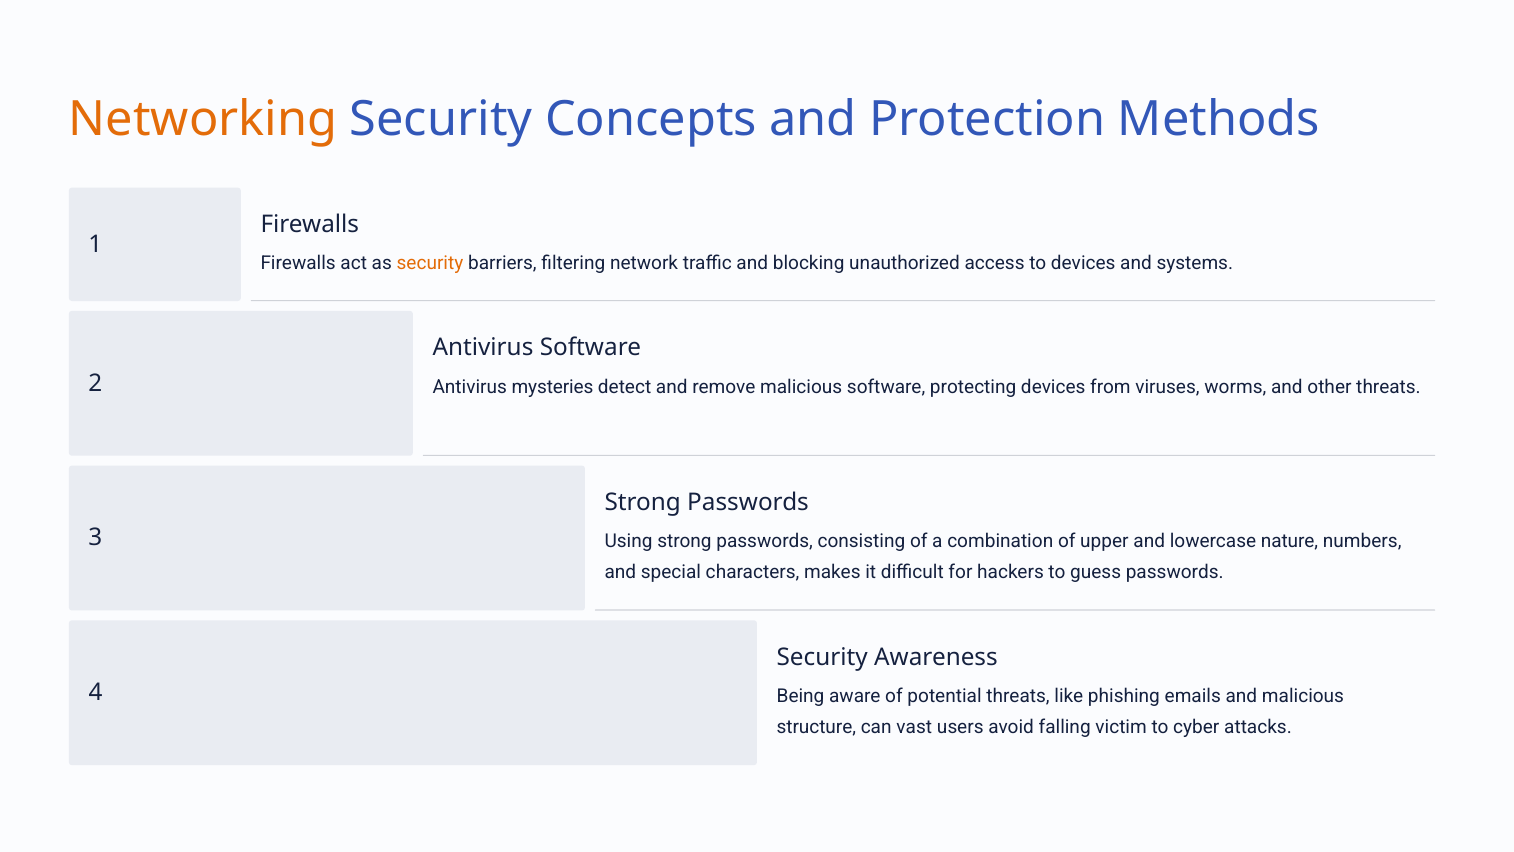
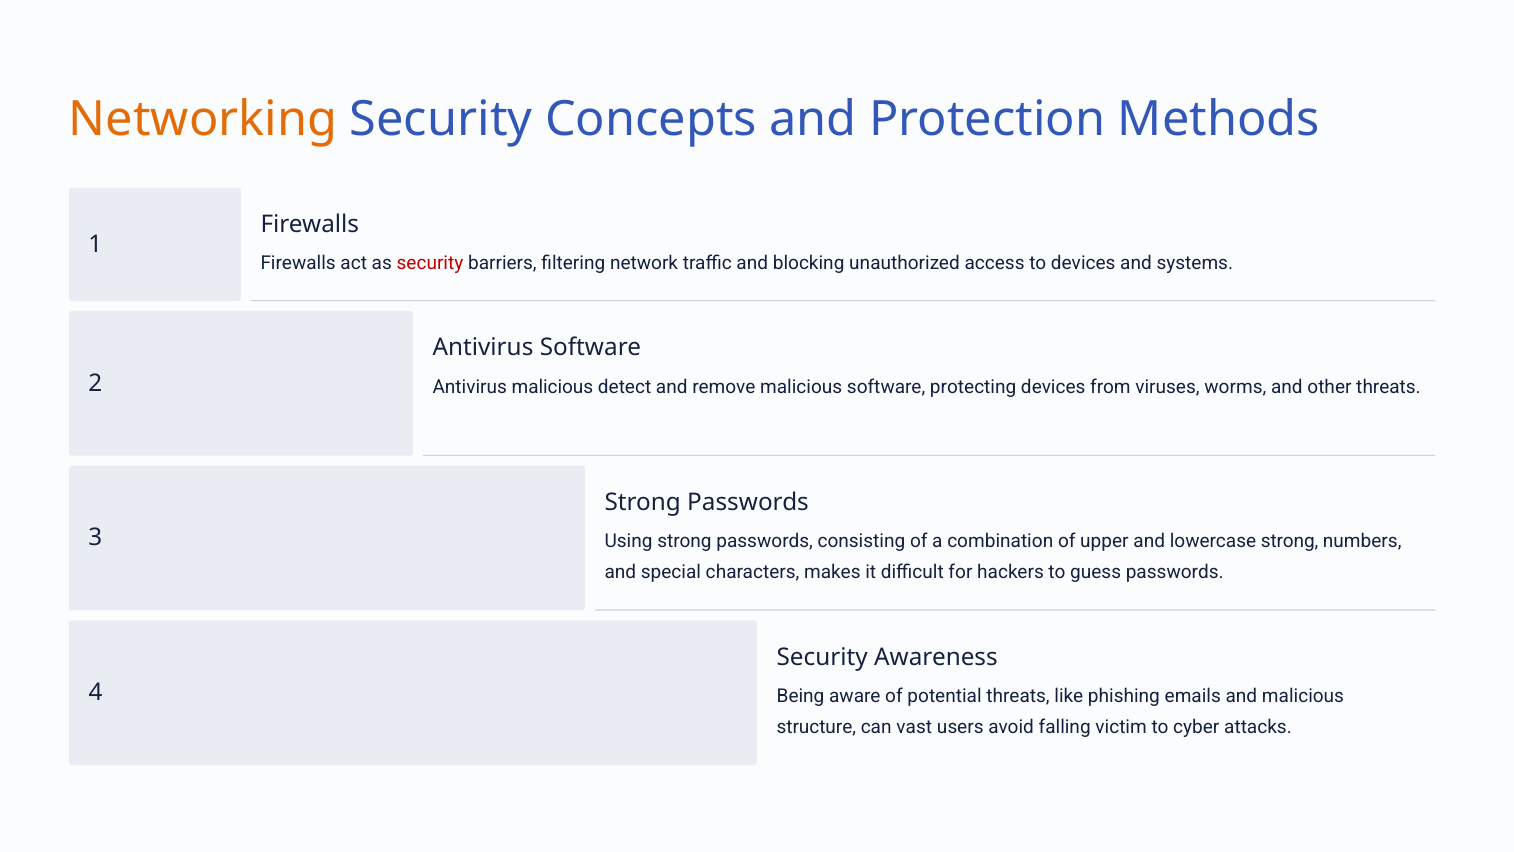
security colour: orange -> red (430, 263)
Antivirus mysteries: mysteries -> malicious (552, 387)
lowercase nature: nature -> strong (1290, 541)
